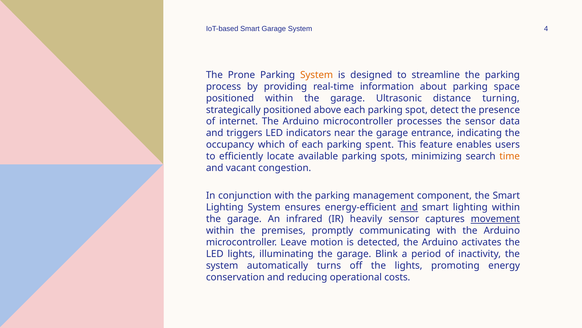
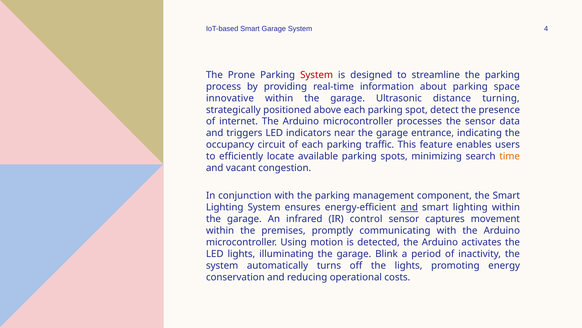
System colour: orange -> red (317, 75)
positioned: positioned -> innovative (230, 98)
which: which -> circuit (271, 144)
spent: spent -> traffic (380, 144)
heavily: heavily -> control (366, 219)
movement underline: present -> none (495, 219)
Leave: Leave -> Using (294, 242)
